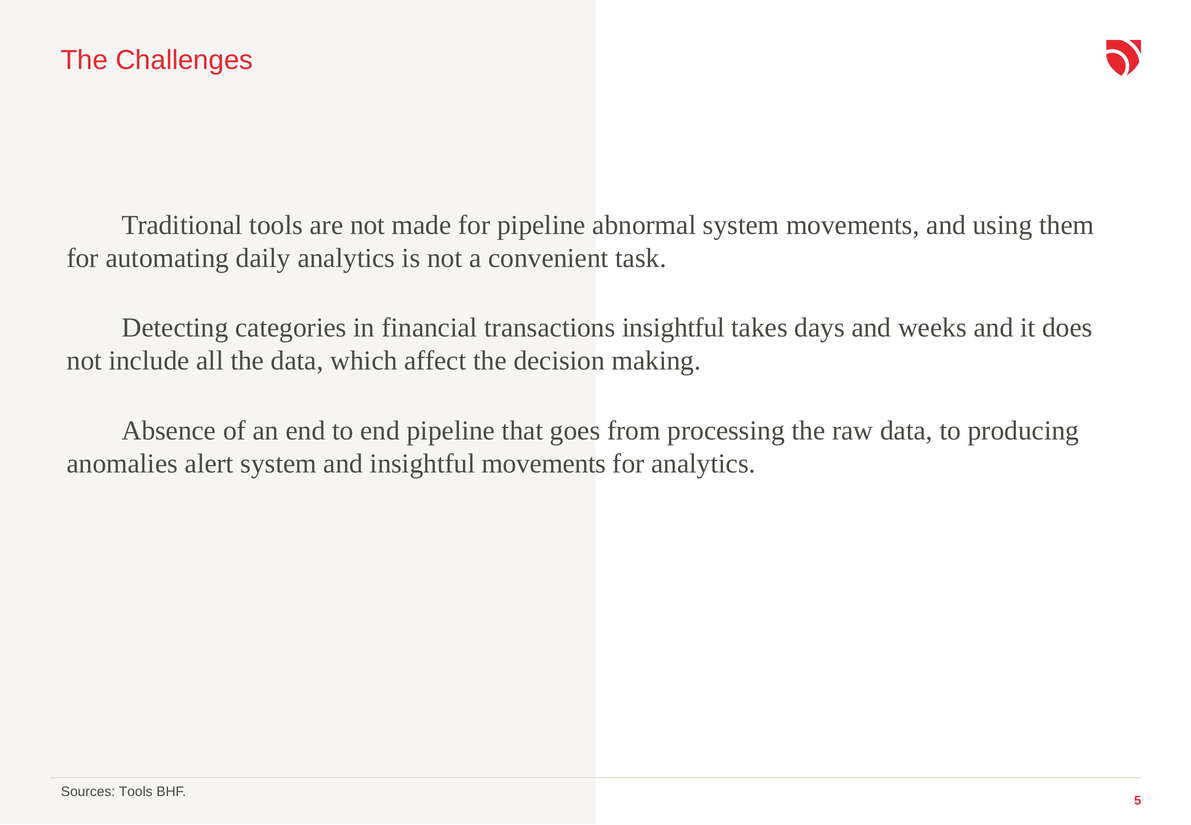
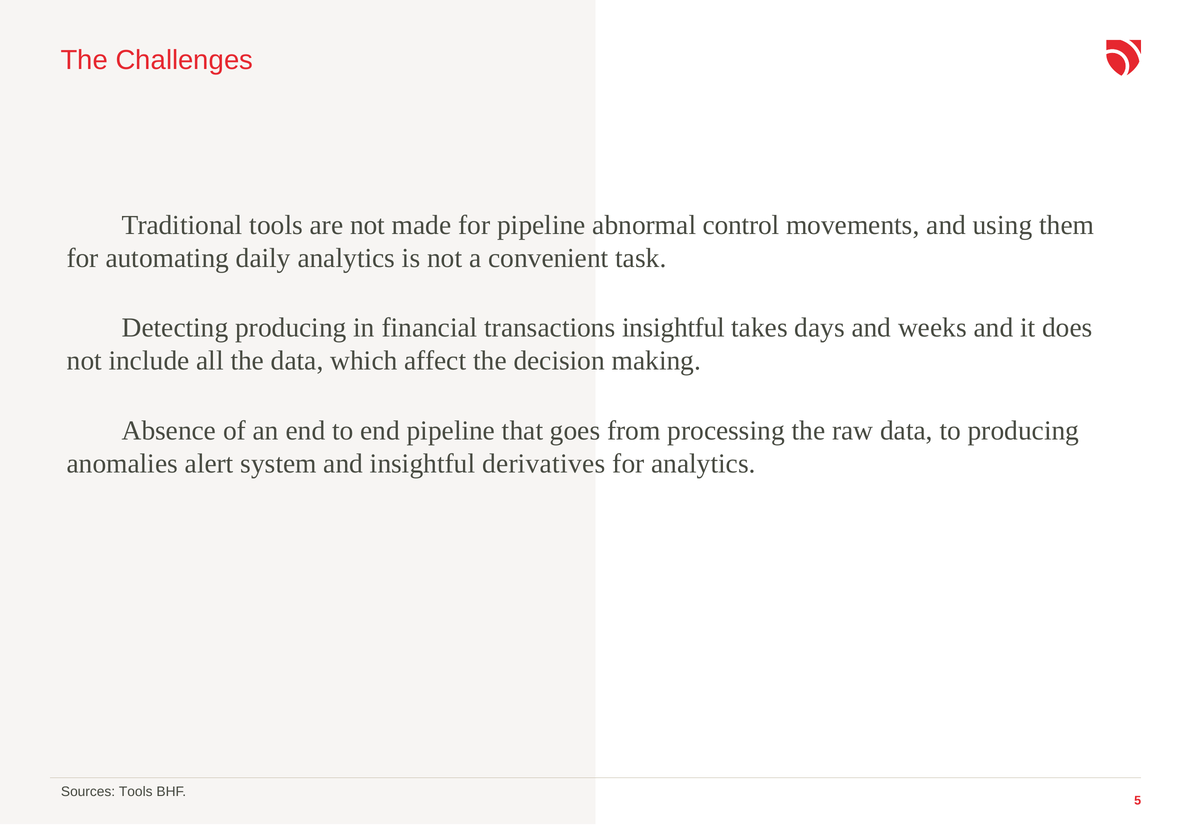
abnormal system: system -> control (741, 225)
Detecting categories: categories -> producing (291, 328)
insightful movements: movements -> derivatives (544, 463)
